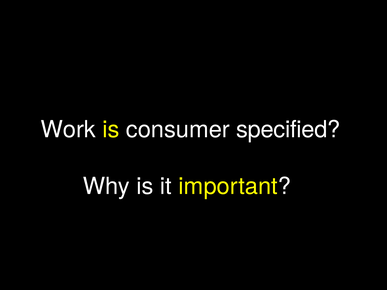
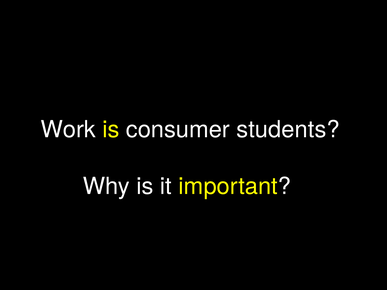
specified: specified -> students (288, 130)
